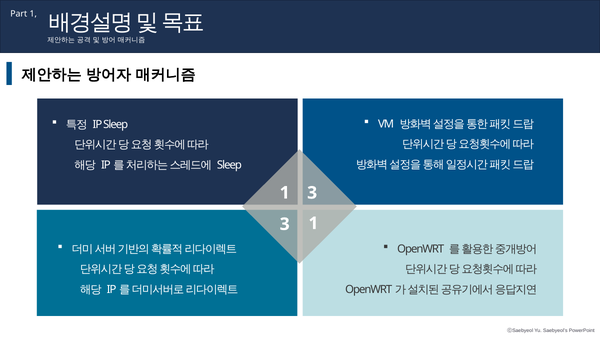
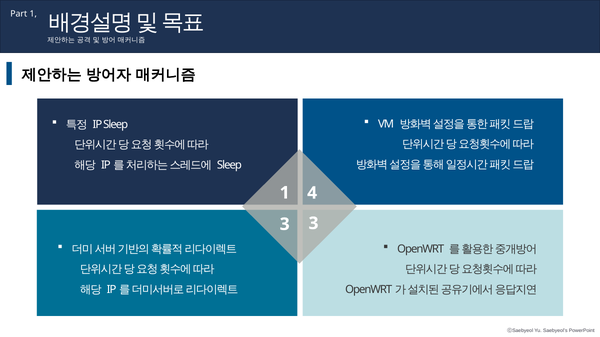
1 3: 3 -> 4 (312, 193)
3 1: 1 -> 3 (314, 224)
